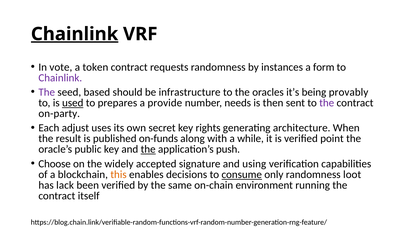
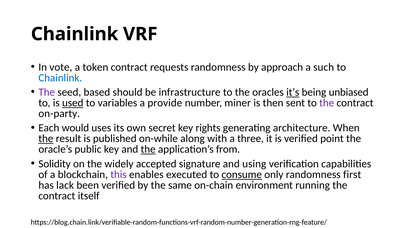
Chainlink underline: present -> none (75, 34)
instances: instances -> approach (282, 67)
form: form -> such (324, 67)
Chainlink colour: purple -> blue (60, 78)
it’s underline: none -> present (293, 92)
provably: provably -> unbiased (349, 92)
prepares: prepares -> variables (117, 103)
needs: needs -> miner (238, 103)
adjust: adjust -> would (75, 128)
the underline: none -> present (46, 139)
on-funds: on-funds -> on-while (158, 139)
while: while -> three (251, 139)
push: push -> from (228, 149)
Choose: Choose -> Solidity (55, 164)
this colour: orange -> purple (119, 174)
decisions: decisions -> executed (187, 174)
loot: loot -> first (352, 174)
